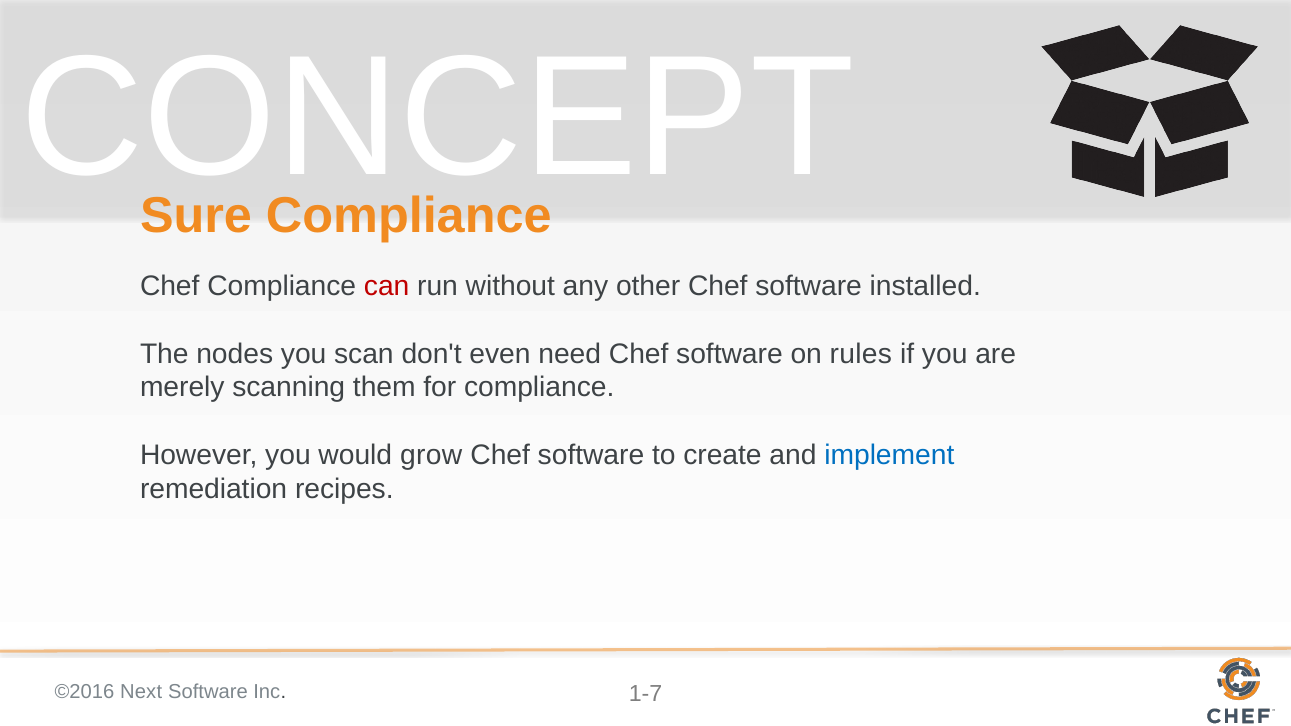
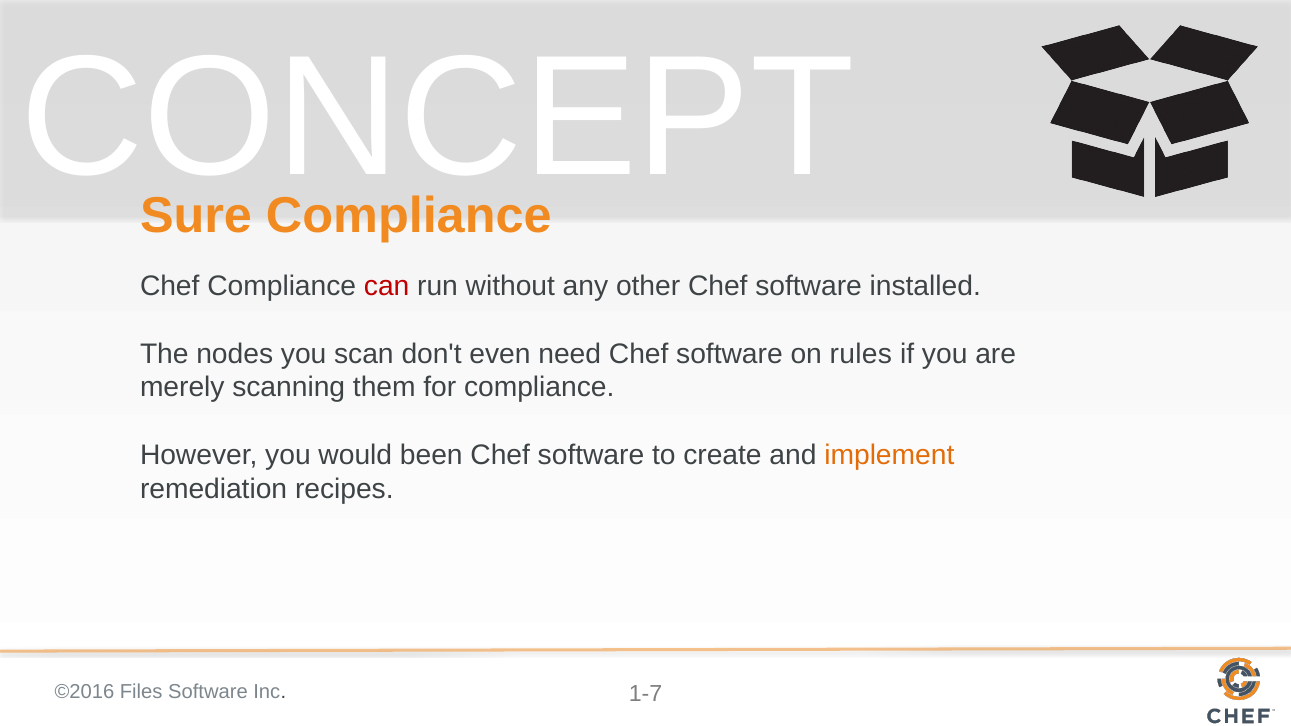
grow: grow -> been (431, 456)
implement colour: blue -> orange (889, 456)
Next: Next -> Files (141, 692)
